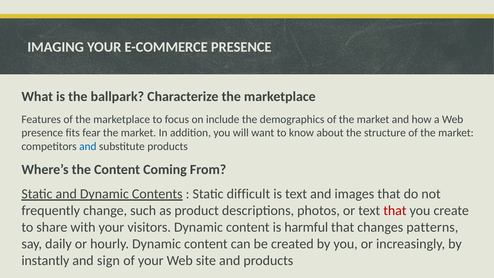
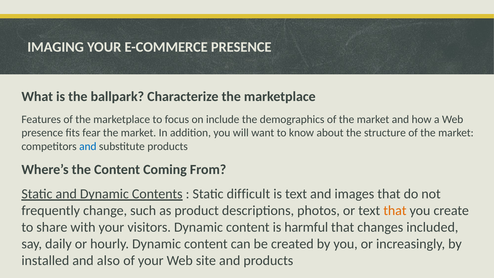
that colour: red -> orange (395, 210)
patterns: patterns -> included (432, 227)
instantly: instantly -> installed (45, 261)
sign: sign -> also (108, 261)
